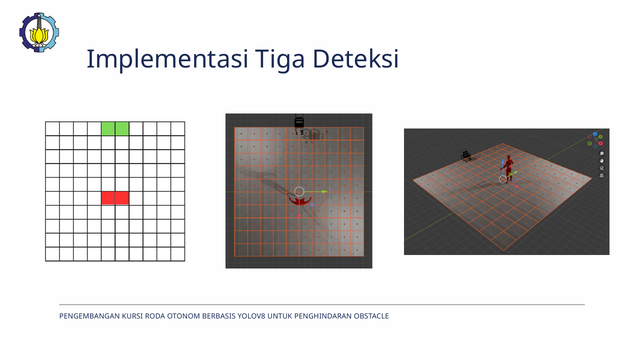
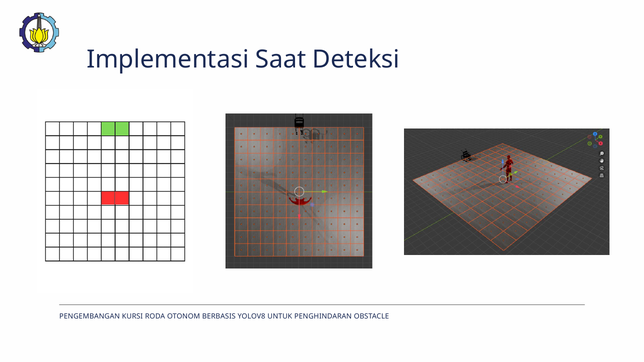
Tiga: Tiga -> Saat (281, 60)
